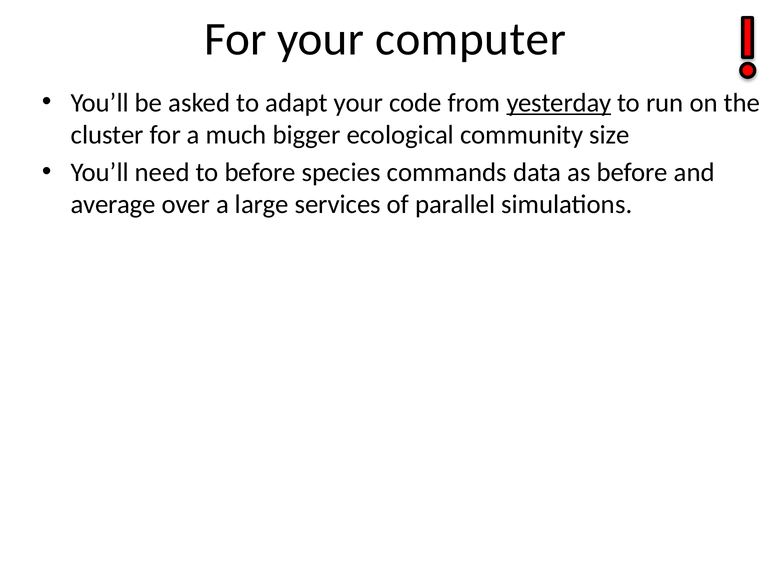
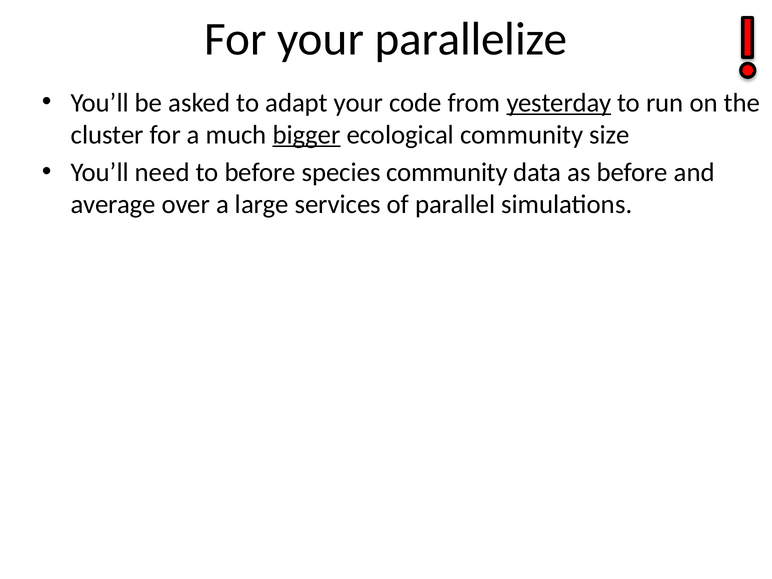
computer: computer -> parallelize (471, 39)
bigger underline: none -> present (307, 135)
species commands: commands -> community (447, 172)
